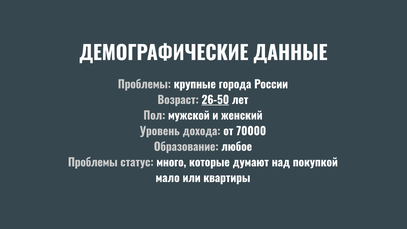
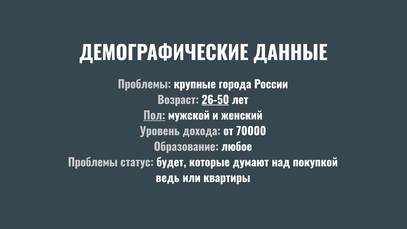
Пол underline: none -> present (154, 116)
много: много -> будет (171, 163)
мало: мало -> ведь (168, 178)
